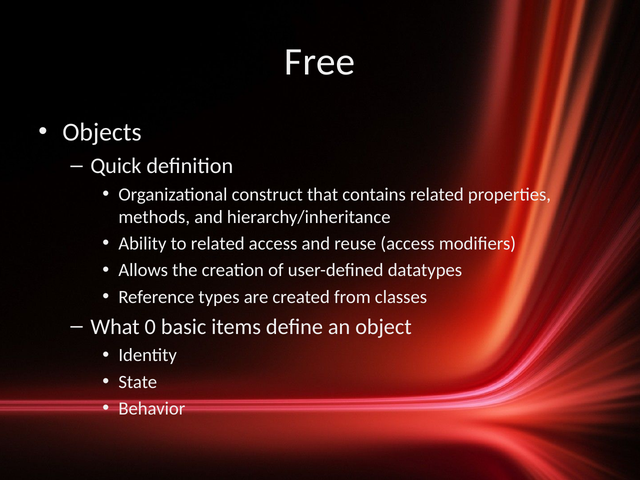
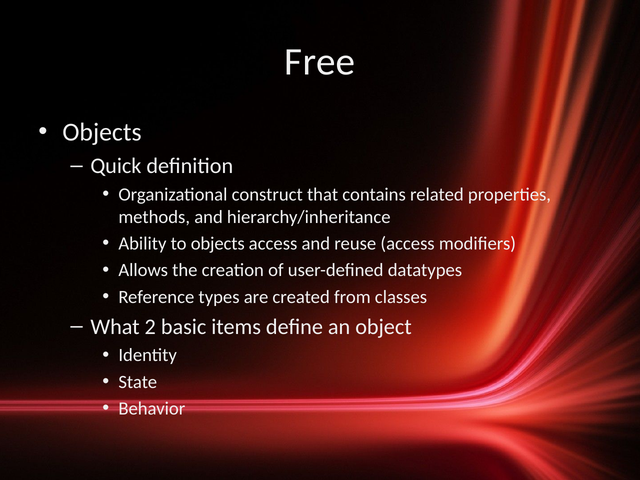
to related: related -> objects (218, 244)
0: 0 -> 2 (150, 327)
